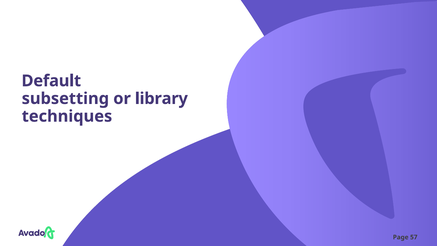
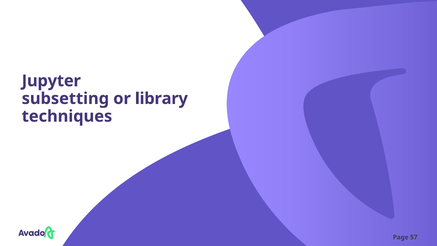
Default: Default -> Jupyter (51, 81)
